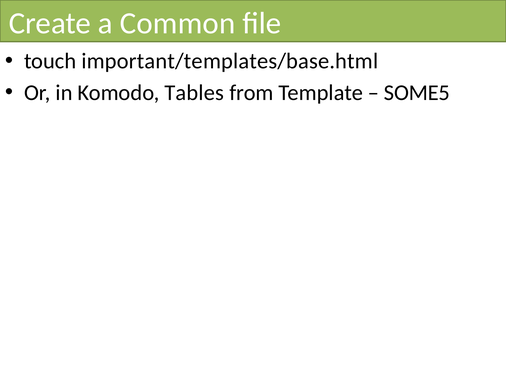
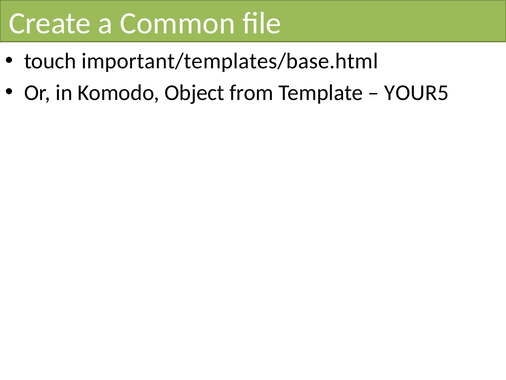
Tables: Tables -> Object (194, 93)
SOME5: SOME5 -> YOUR5 (417, 93)
